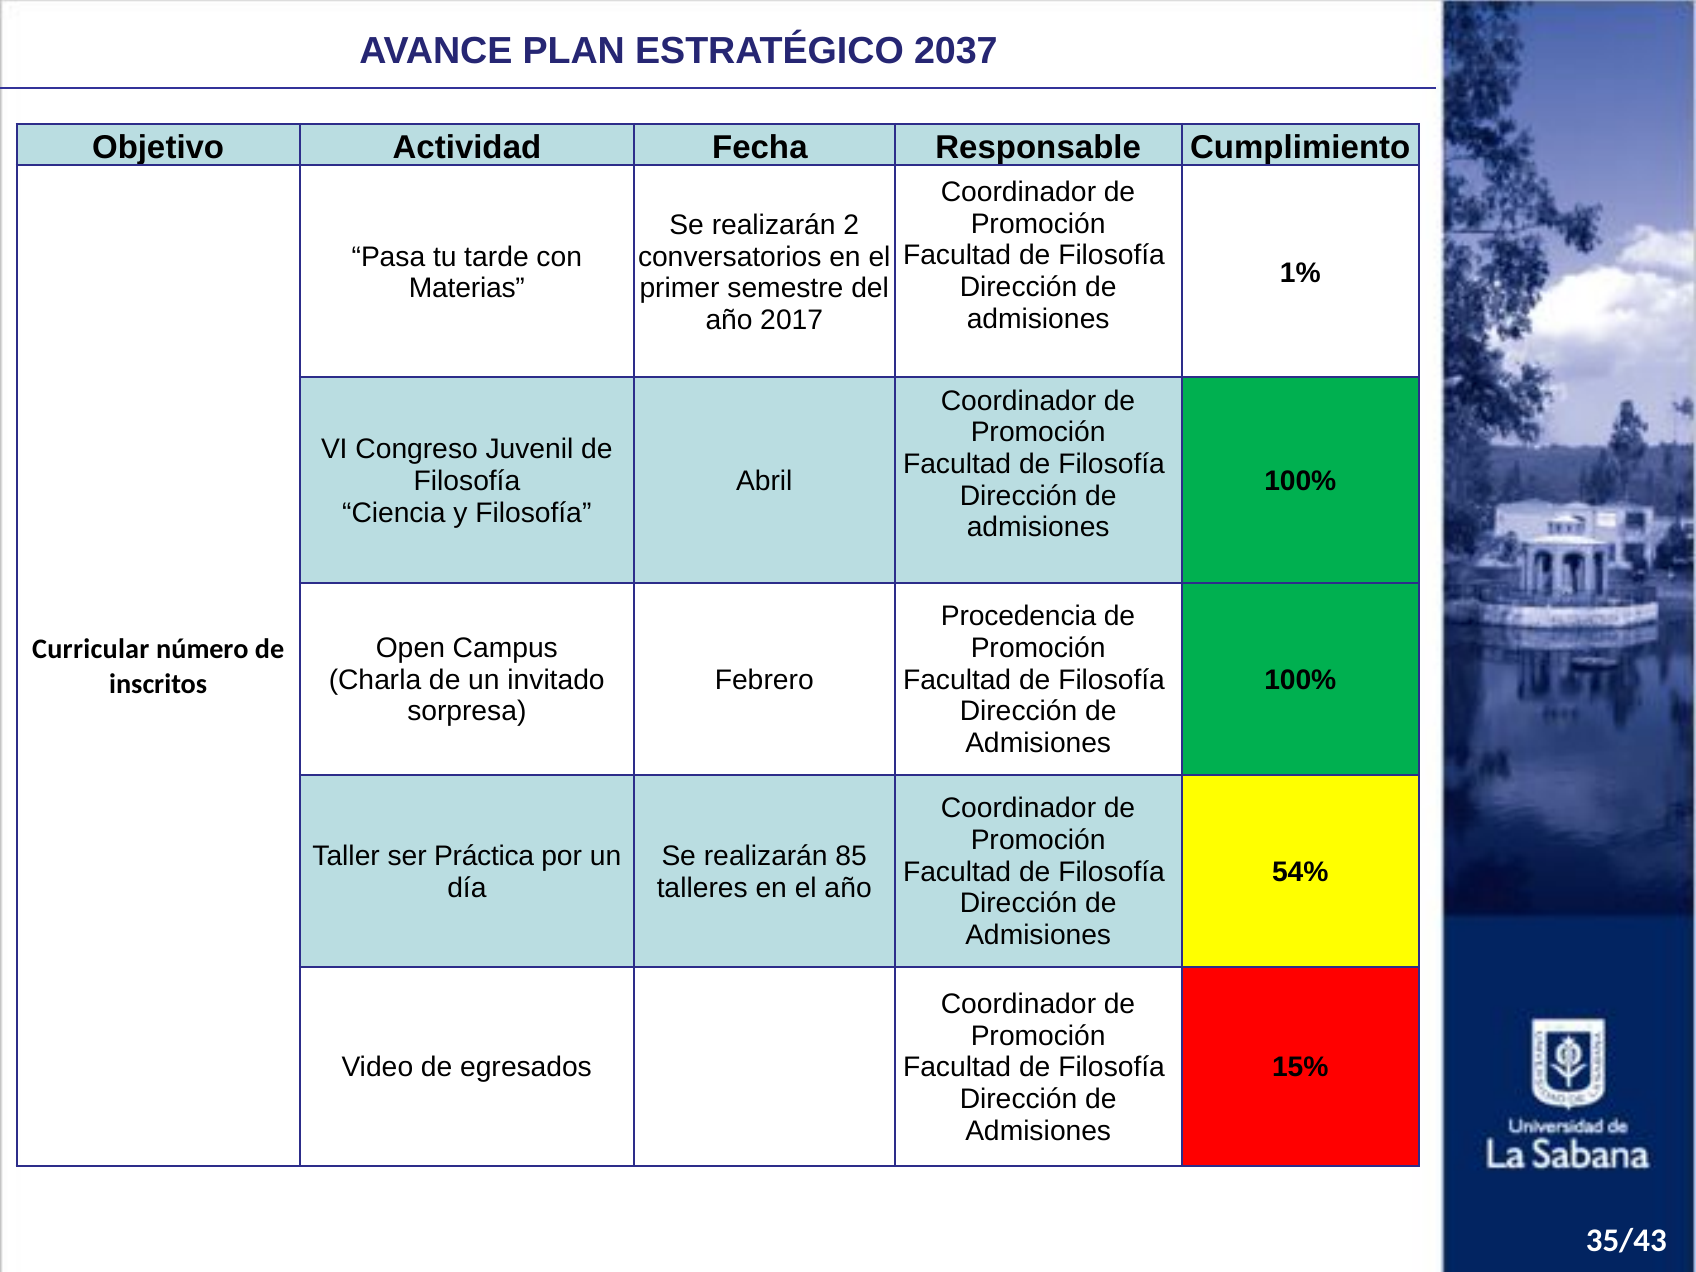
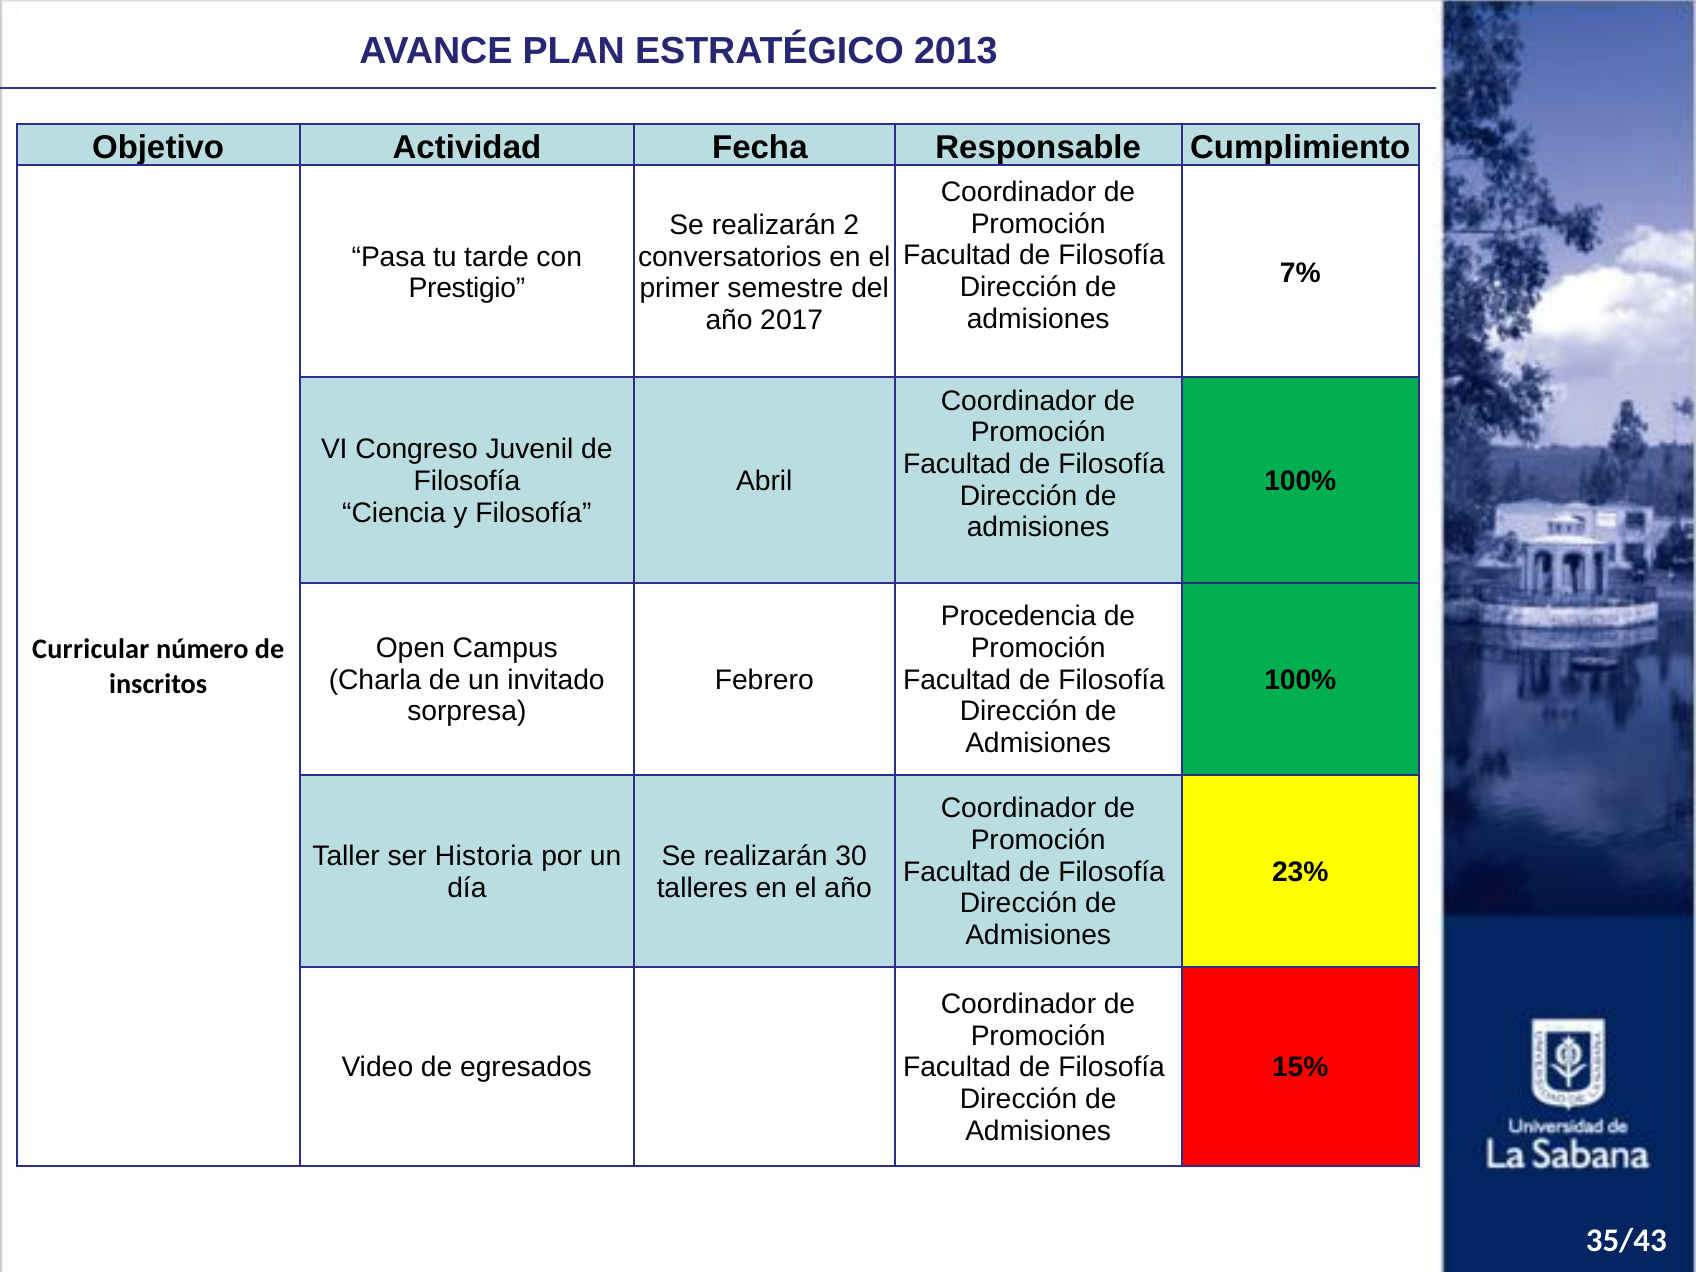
2037: 2037 -> 2013 (956, 52)
1%: 1% -> 7% (1300, 273)
Materias: Materias -> Prestigio (467, 289)
Práctica: Práctica -> Historia (484, 856)
85: 85 -> 30 (851, 856)
54%: 54% -> 23% (1300, 872)
